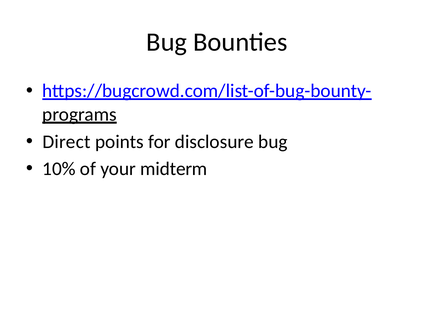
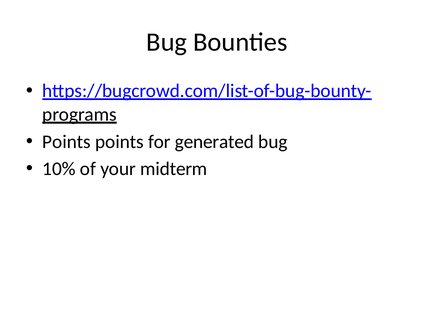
Direct: Direct -> Points (67, 142)
disclosure: disclosure -> generated (214, 142)
